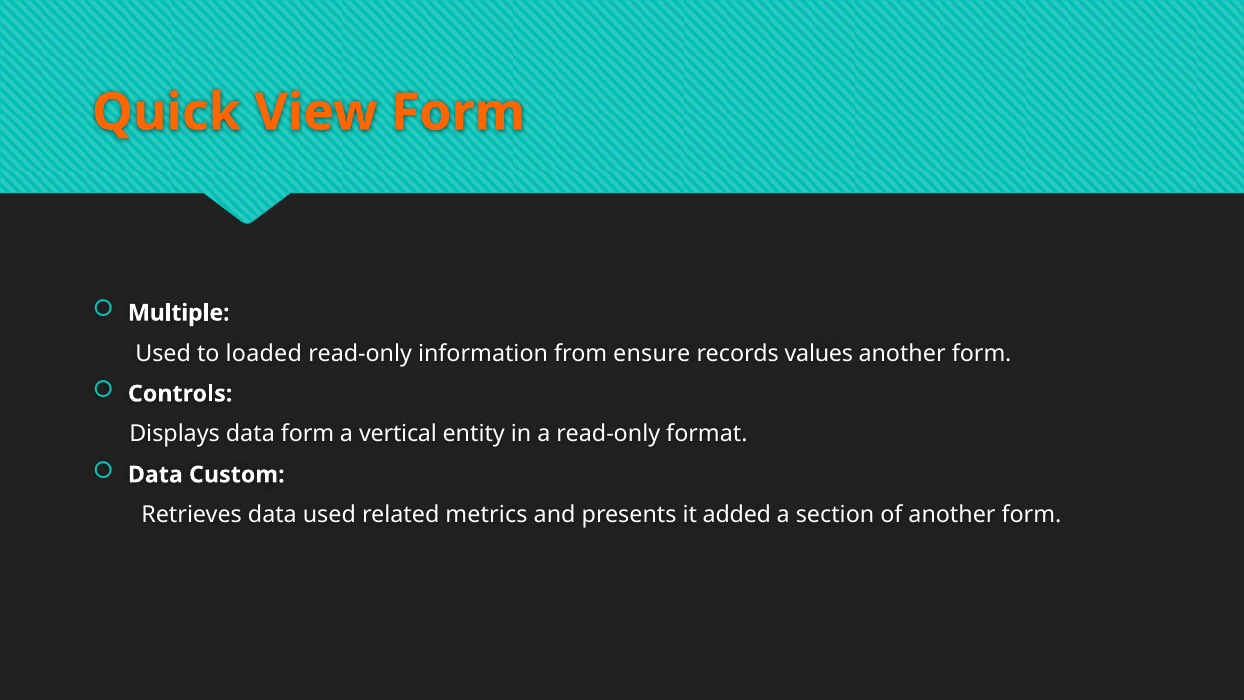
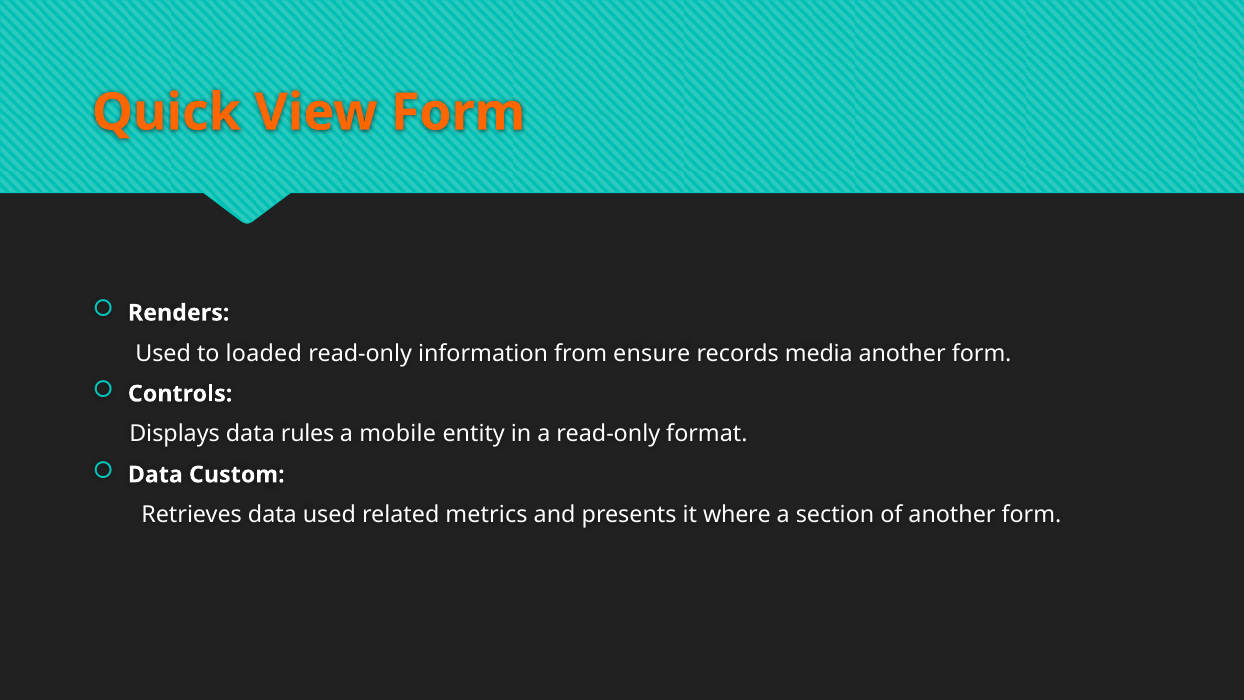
Multiple: Multiple -> Renders (179, 313)
values: values -> media (819, 353)
data form: form -> rules (308, 434)
vertical: vertical -> mobile (398, 434)
added: added -> where (737, 515)
